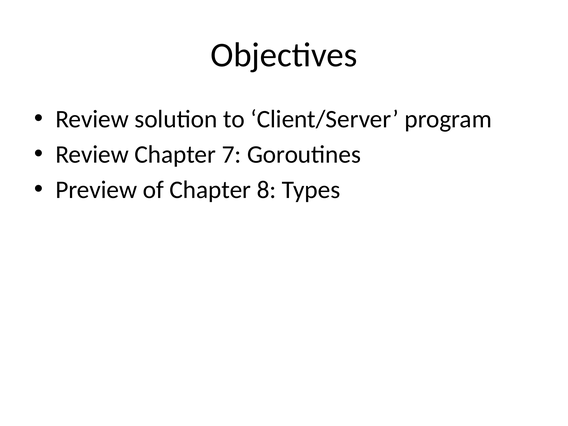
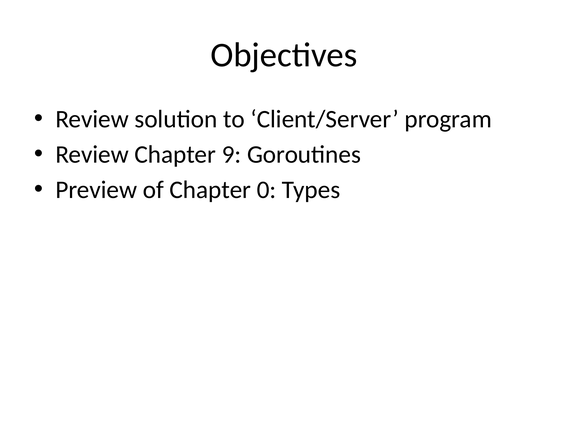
7: 7 -> 9 (231, 155)
8: 8 -> 0 (267, 190)
